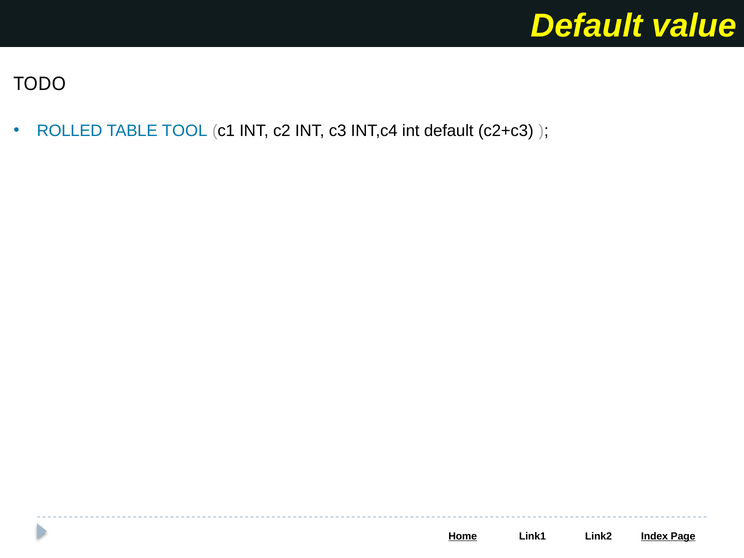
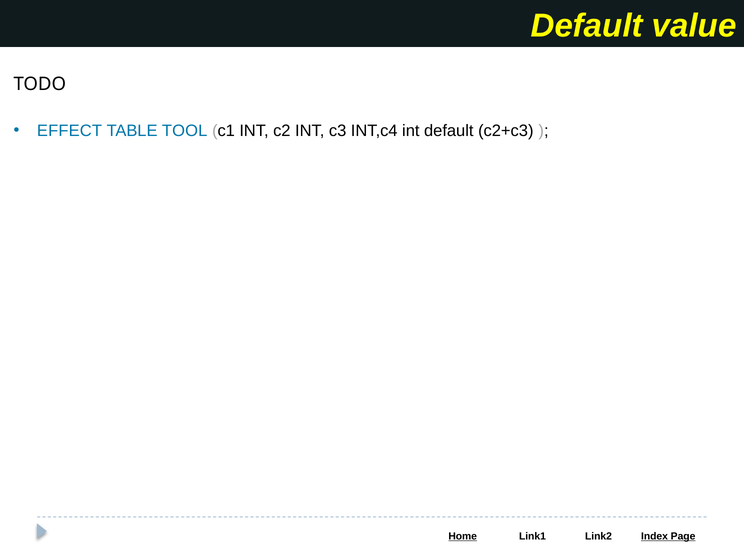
ROLLED: ROLLED -> EFFECT (69, 131)
